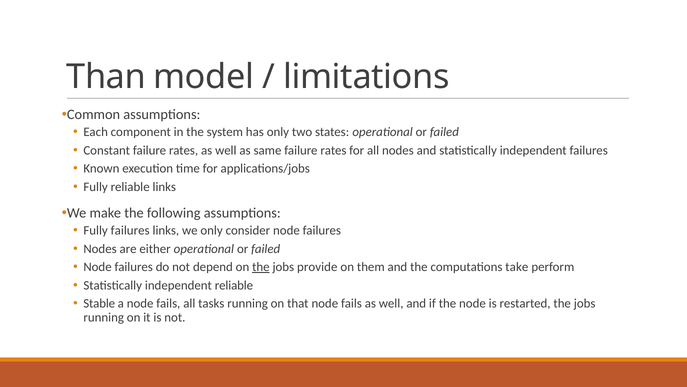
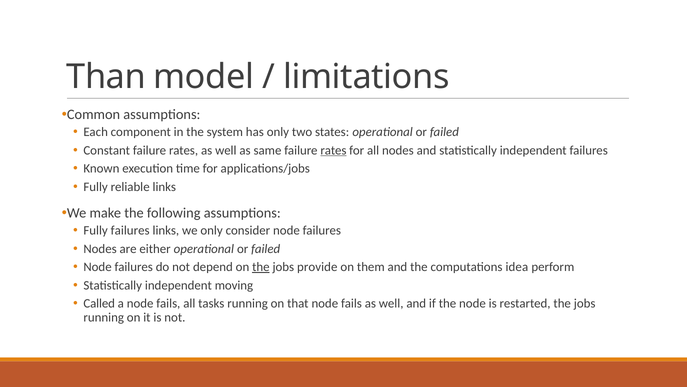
rates underline: none -> present (333, 150)
take: take -> idea (517, 267)
independent reliable: reliable -> moving (234, 285)
Stable: Stable -> Called (99, 303)
